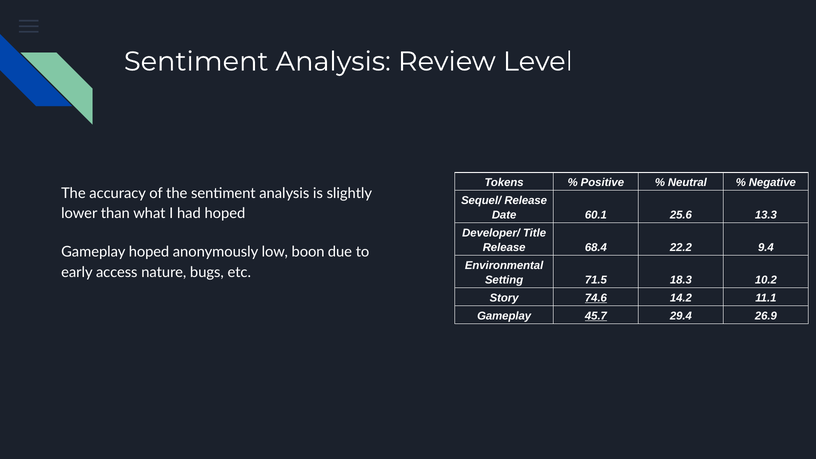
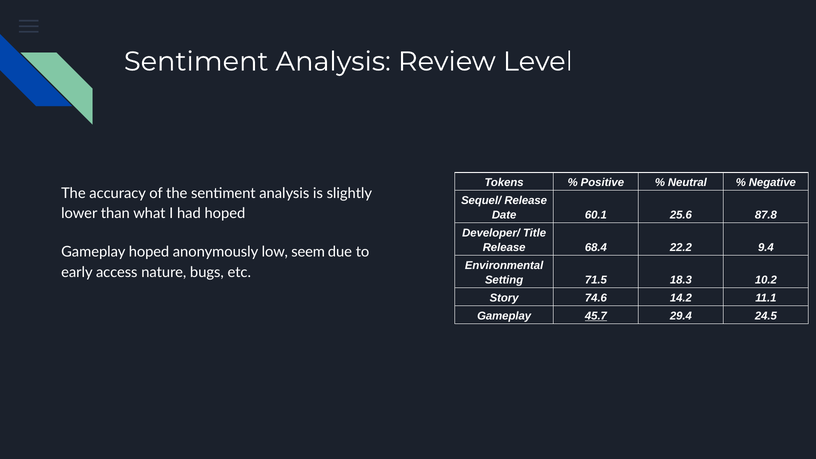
13.3: 13.3 -> 87.8 (766, 215)
boon: boon -> seem (308, 252)
74.6 underline: present -> none (596, 298)
26.9: 26.9 -> 24.5 (766, 316)
